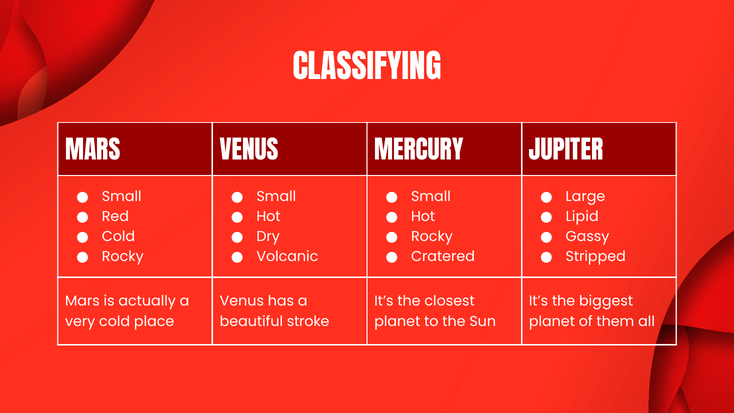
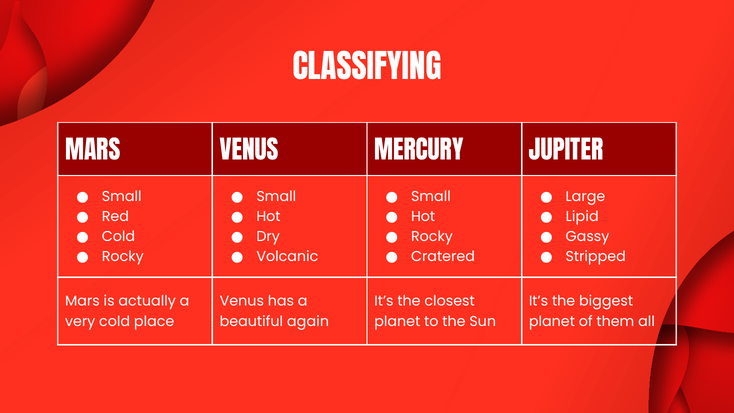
stroke: stroke -> again (308, 321)
